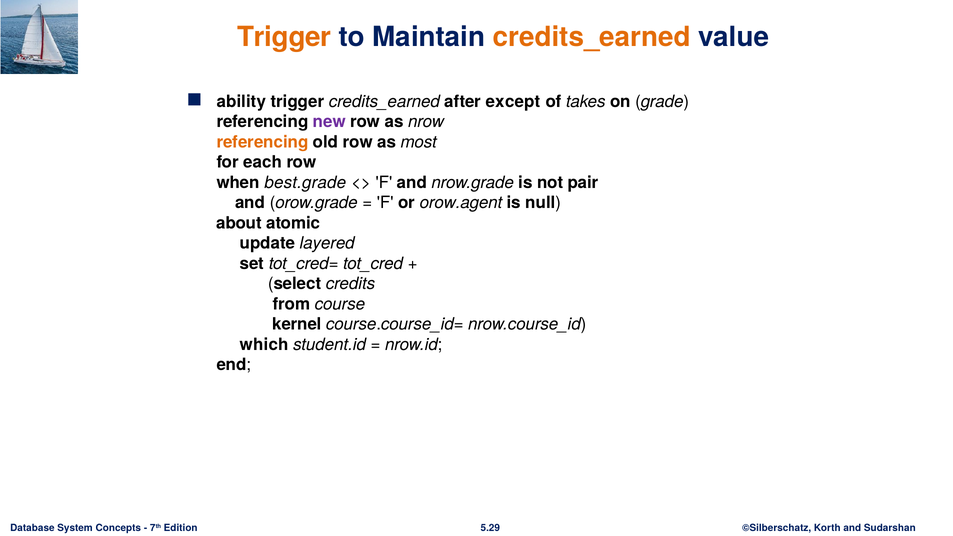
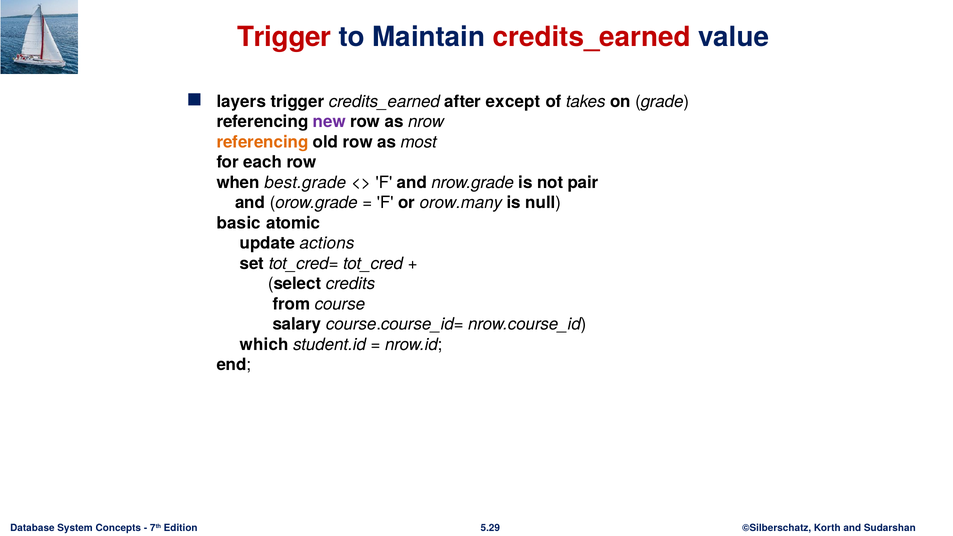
Trigger colour: orange -> red (284, 37)
credits_earned colour: orange -> red (592, 37)
ability: ability -> layers (241, 102)
orow.agent: orow.agent -> orow.many (461, 203)
about: about -> basic (239, 223)
layered: layered -> actions (327, 243)
kernel: kernel -> salary (297, 324)
